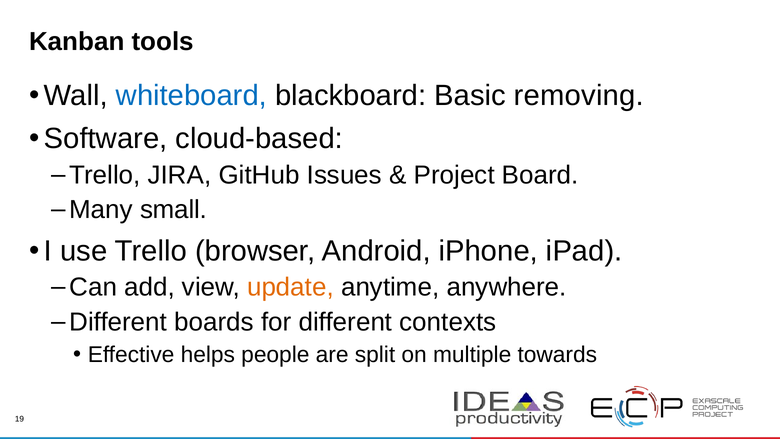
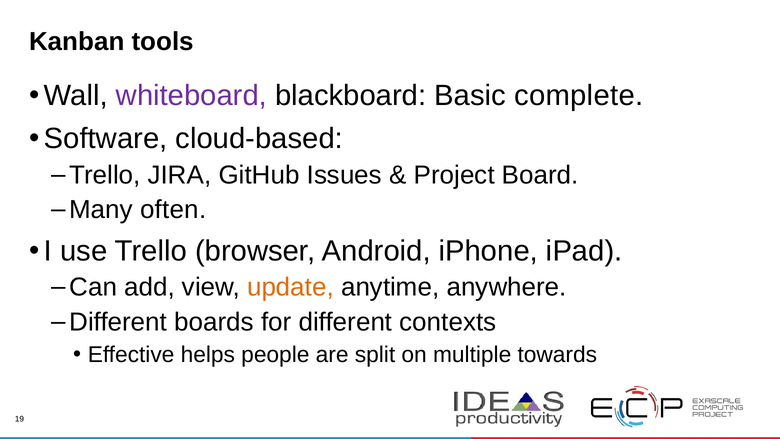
whiteboard colour: blue -> purple (191, 96)
removing: removing -> complete (579, 96)
small: small -> often (173, 210)
